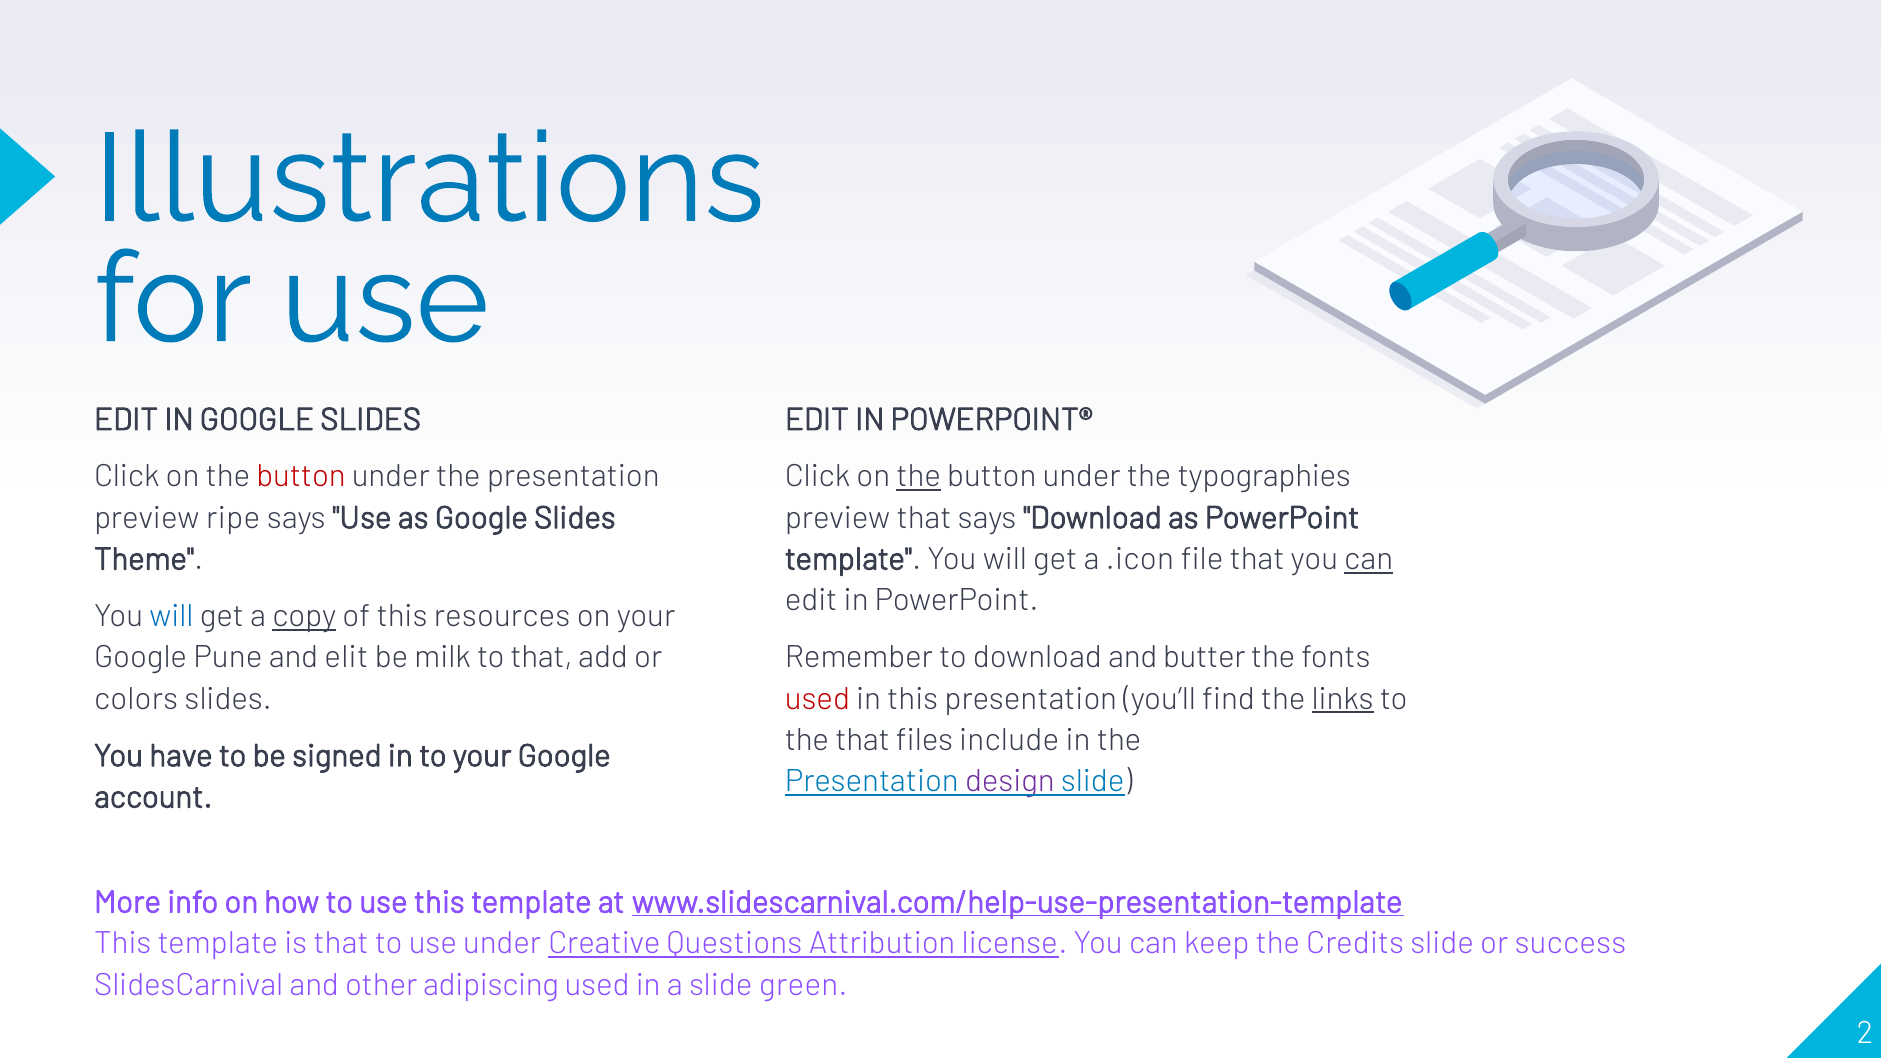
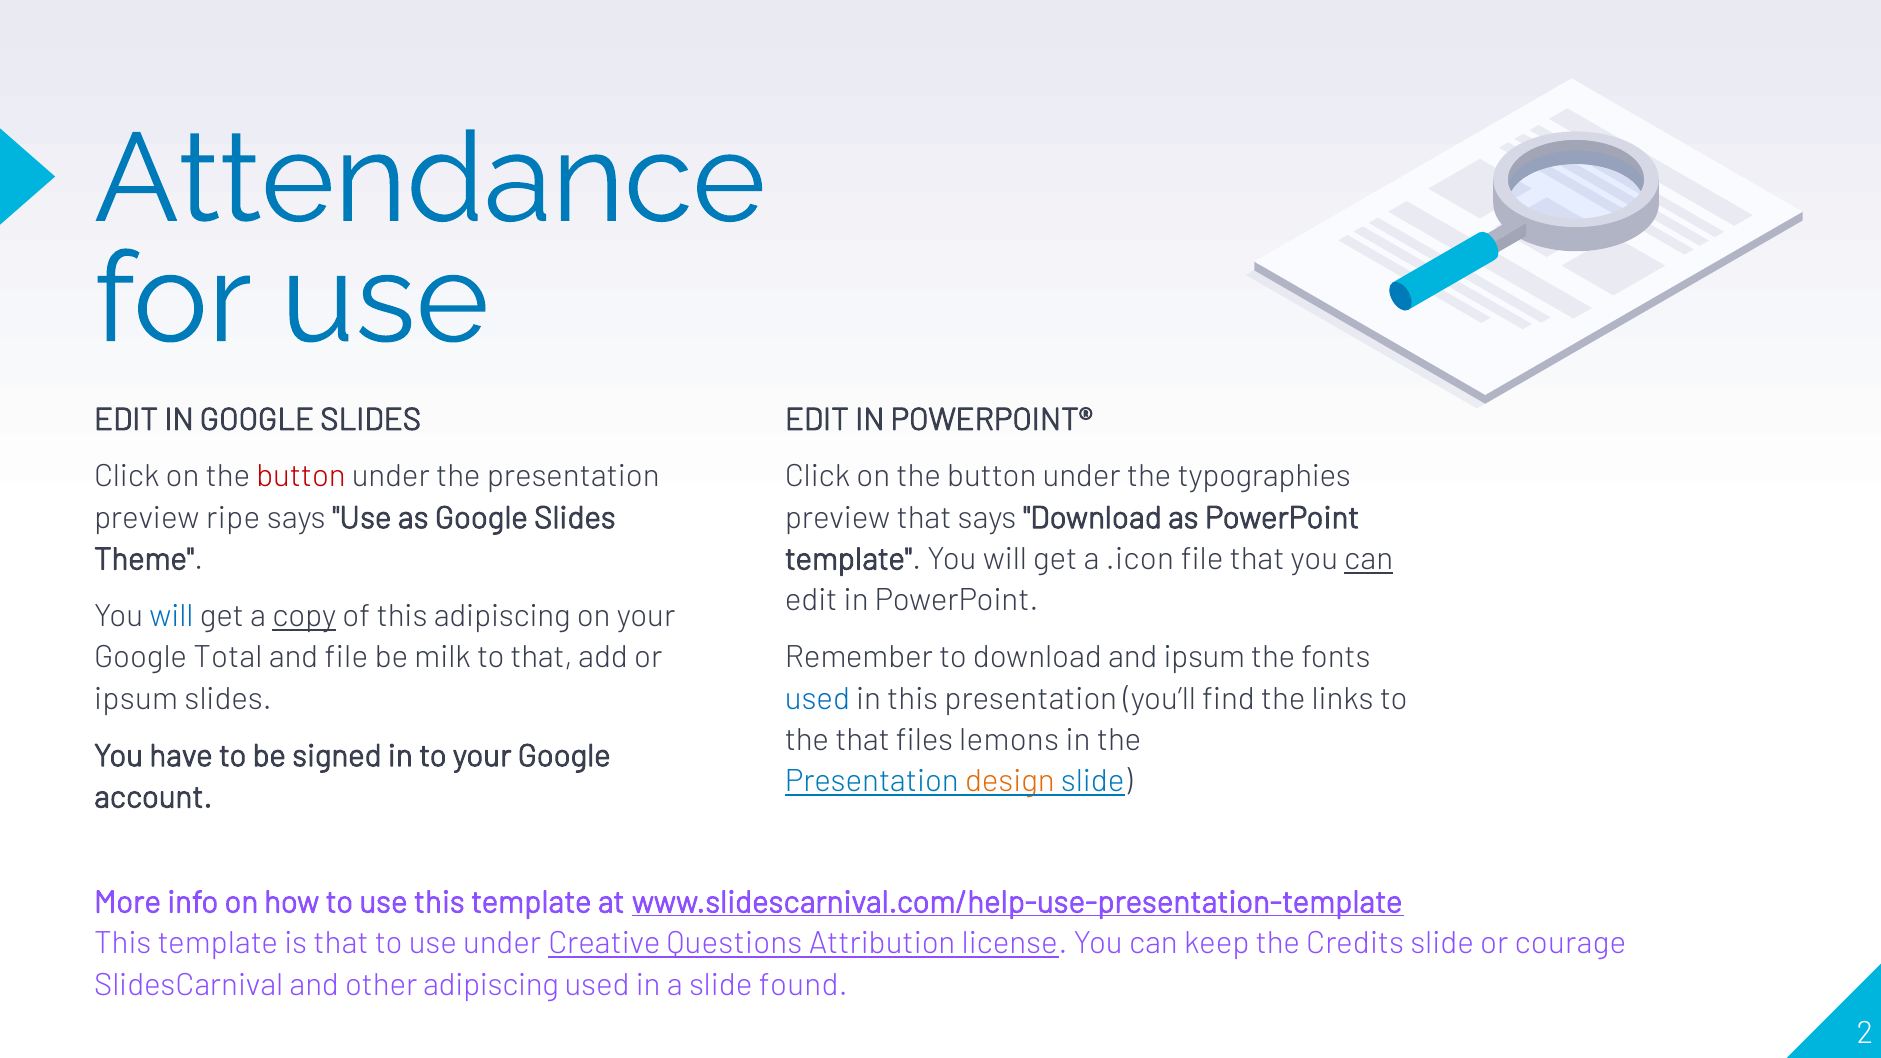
Illustrations: Illustrations -> Attendance (430, 179)
the underline: present -> none (919, 477)
this resources: resources -> adipiscing (502, 616)
Pune: Pune -> Total (228, 658)
and elit: elit -> file (346, 658)
and butter: butter -> ipsum (1204, 658)
colors: colors -> ipsum (136, 699)
used colour: red -> blue (817, 699)
links underline: present -> none (1343, 699)
include: include -> lemons (1009, 740)
design colour: purple -> orange (1010, 782)
success: success -> courage (1570, 944)
green: green -> found (803, 985)
